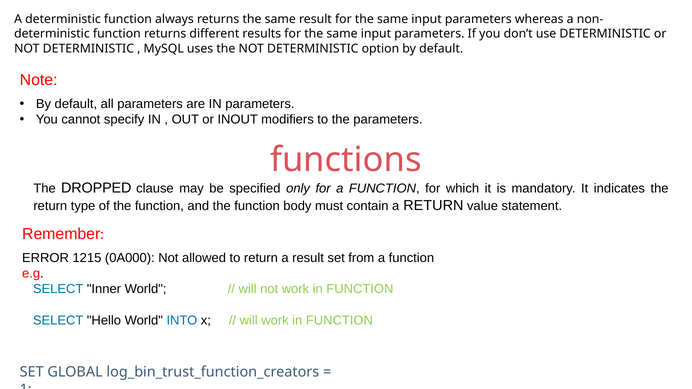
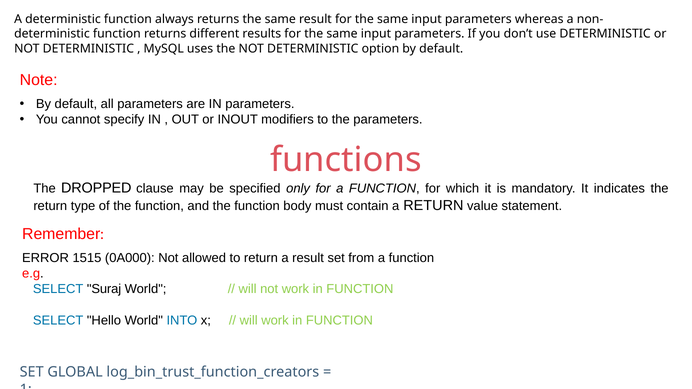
1215: 1215 -> 1515 (87, 258)
Inner: Inner -> Suraj (104, 289)
